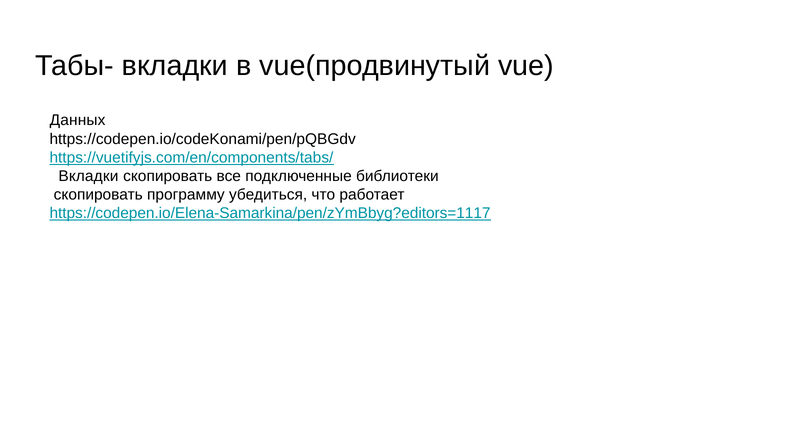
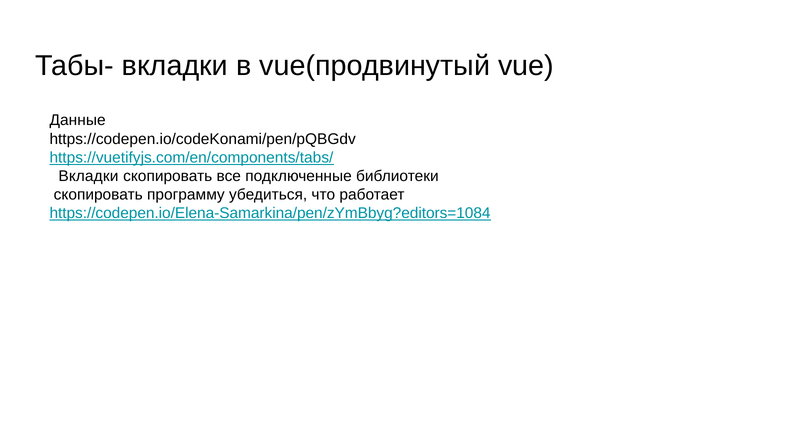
Данных: Данных -> Данные (78, 120)
https://codepen.io/Elena-Samarkina/pen/zYmBbyg?editors=1117: https://codepen.io/Elena-Samarkina/pen/zYmBbyg?editors=1117 -> https://codepen.io/Elena-Samarkina/pen/zYmBbyg?editors=1084 (270, 213)
